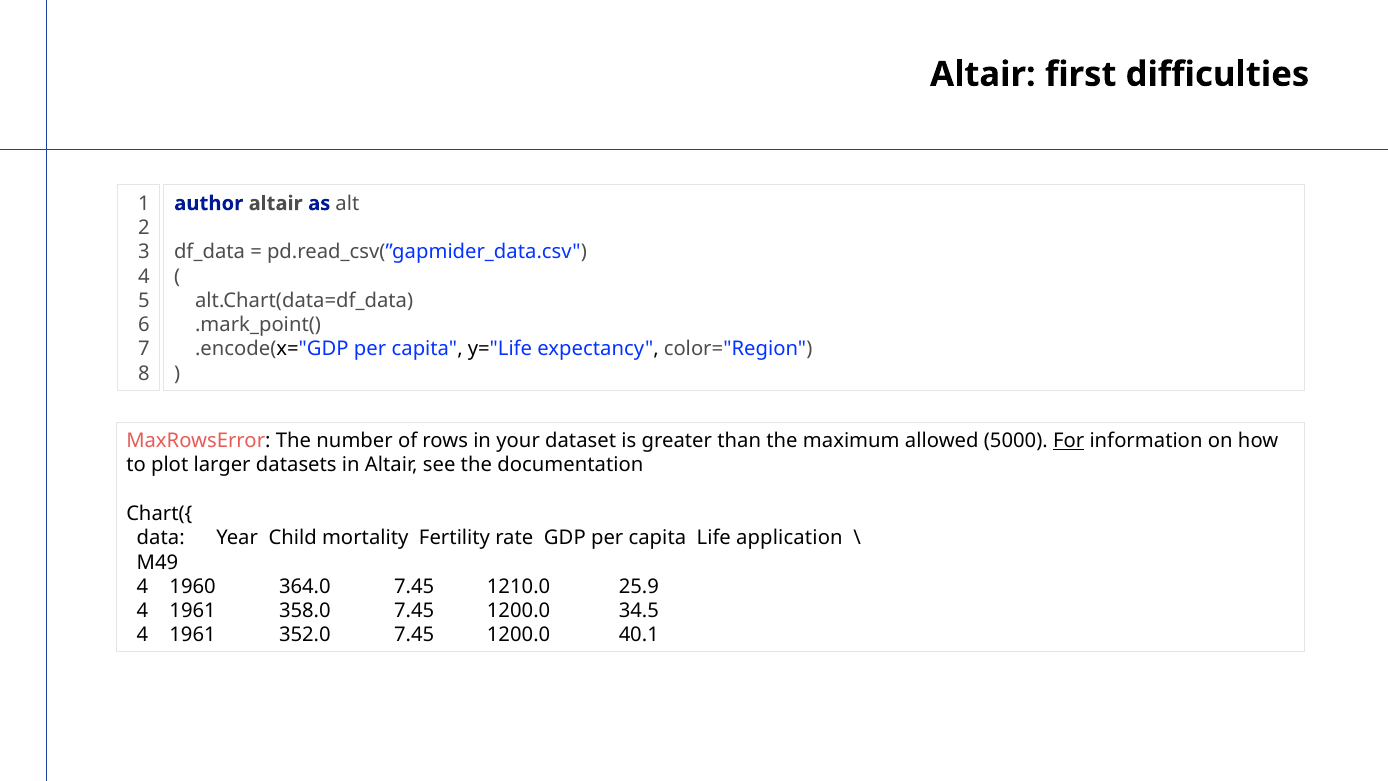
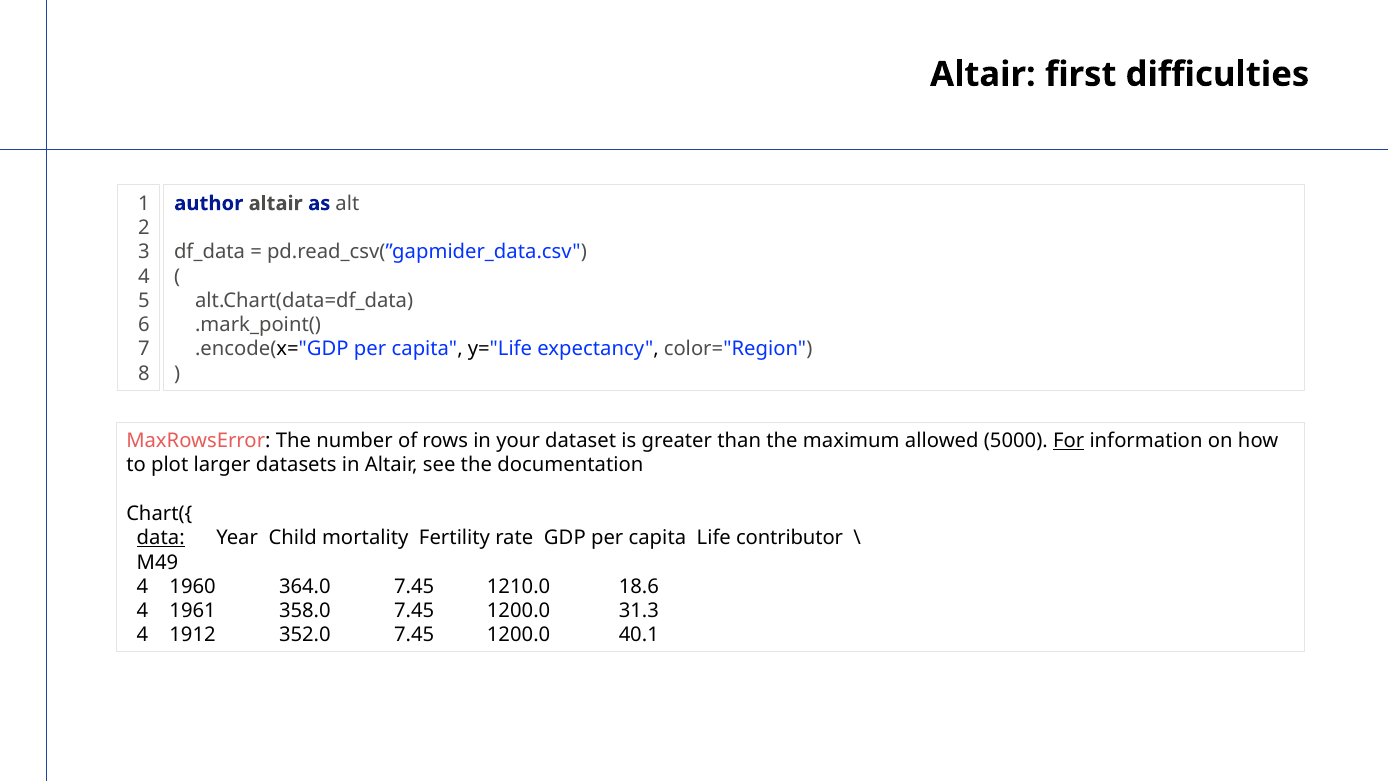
data underline: none -> present (161, 538)
application: application -> contributor (790, 538)
25.9: 25.9 -> 18.6 (639, 586)
34.5: 34.5 -> 31.3 (639, 611)
1961: 1961 -> 1912 (193, 635)
